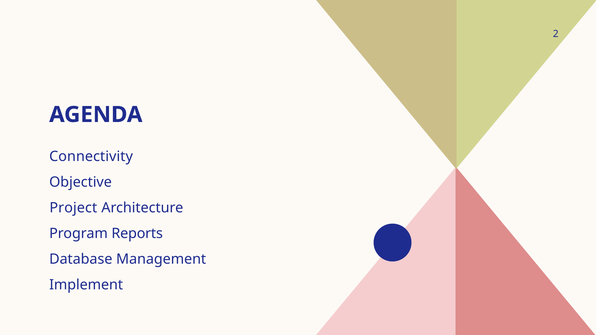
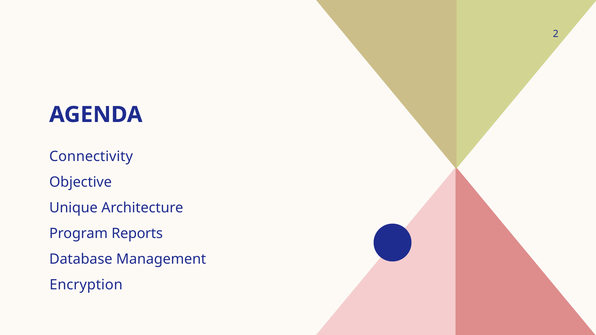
Project: Project -> Unique (73, 208)
Implement: Implement -> Encryption (86, 285)
